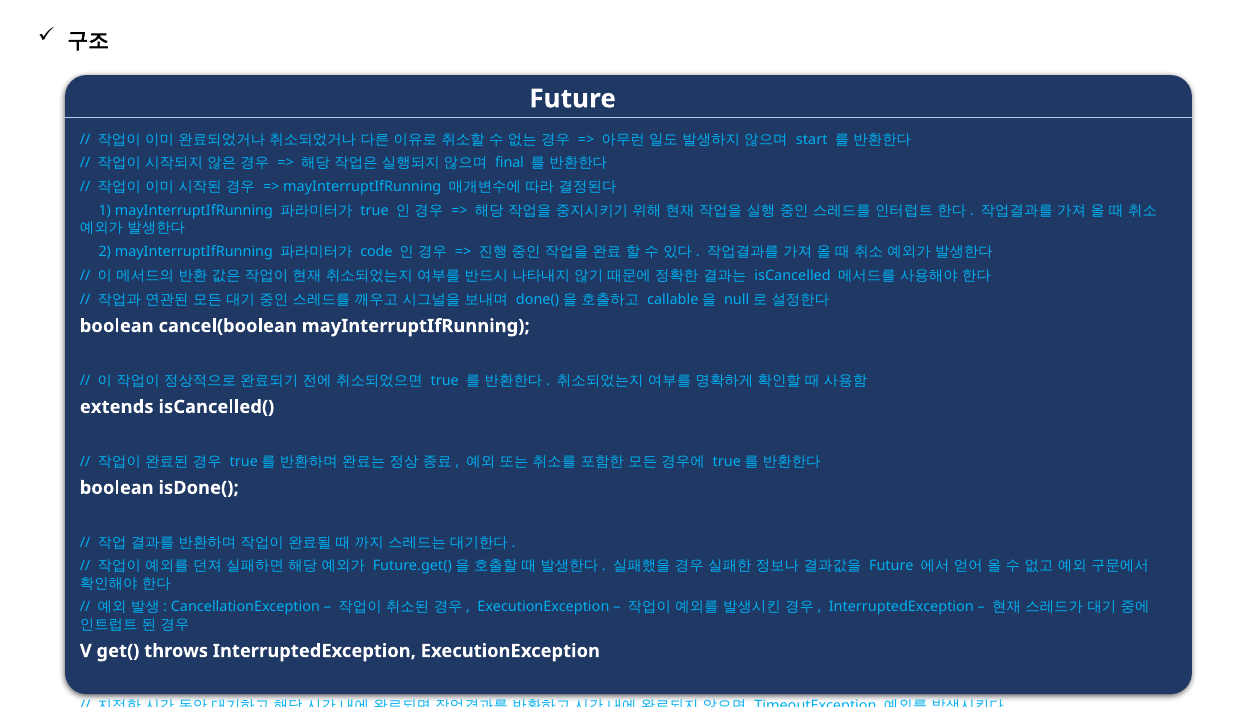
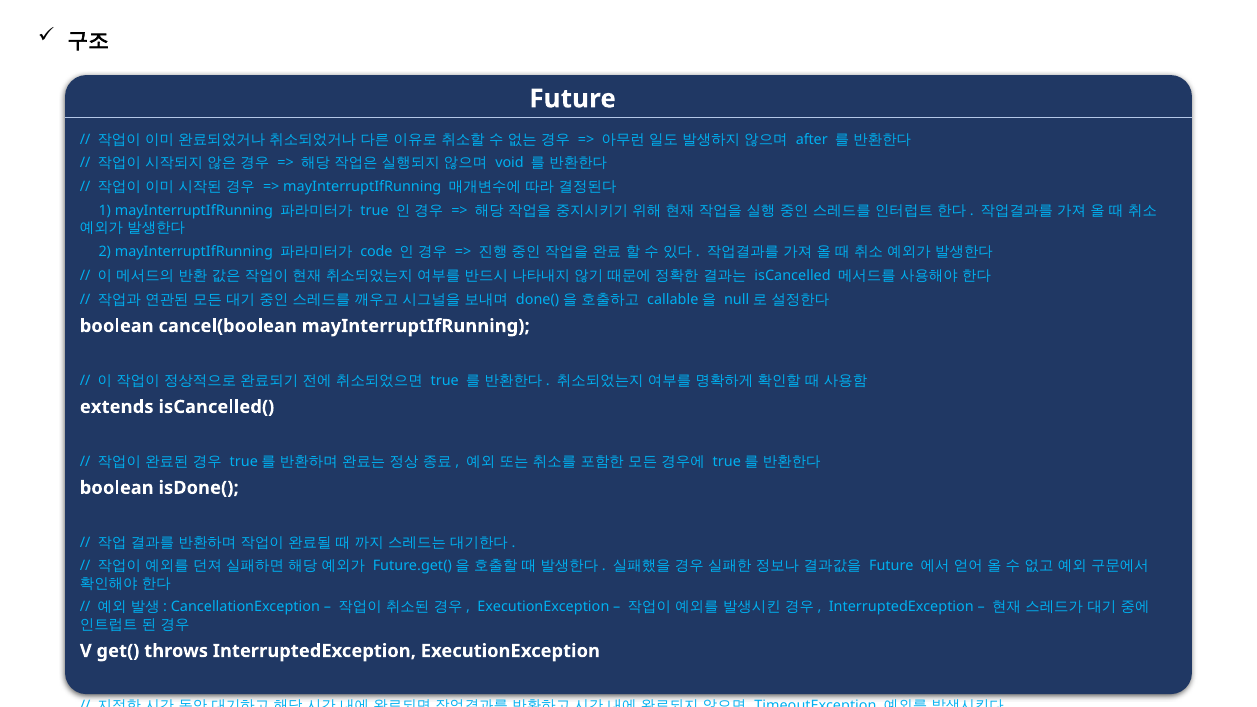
start: start -> after (812, 139)
final: final -> void (510, 163)
